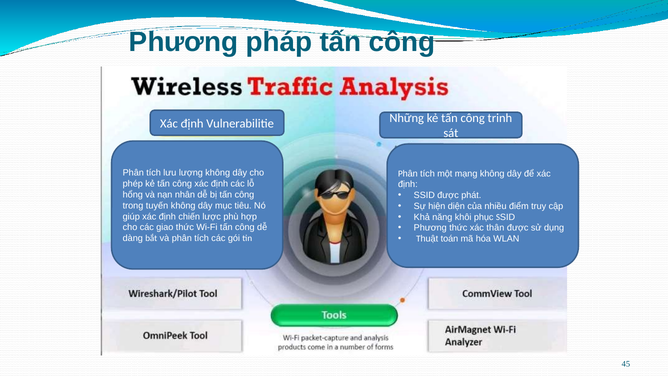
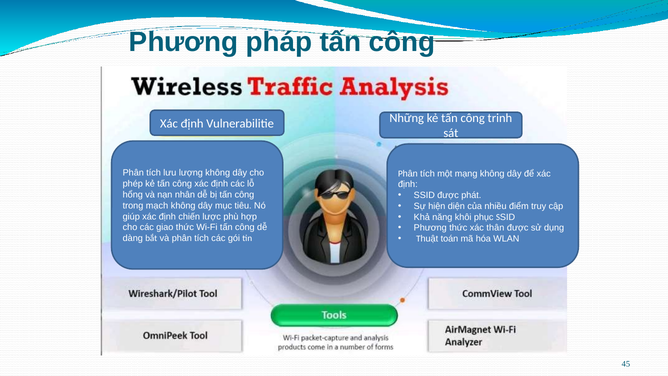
tuyến: tuyến -> mạch (157, 205)
